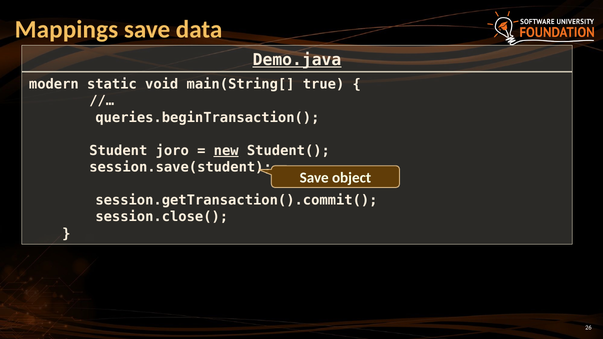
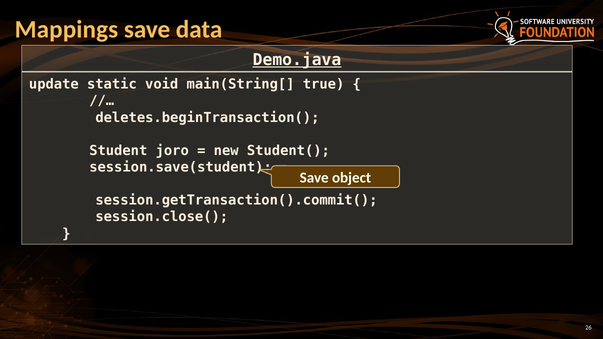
modern: modern -> update (54, 84)
queries.beginTransaction(: queries.beginTransaction( -> deletes.beginTransaction( (207, 118)
new underline: present -> none (226, 151)
